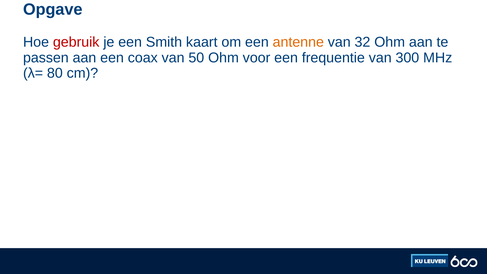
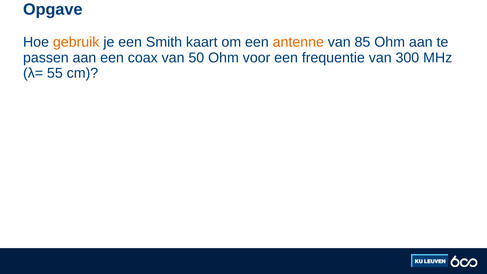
gebruik colour: red -> orange (76, 42)
32: 32 -> 85 (362, 42)
80: 80 -> 55 (55, 73)
